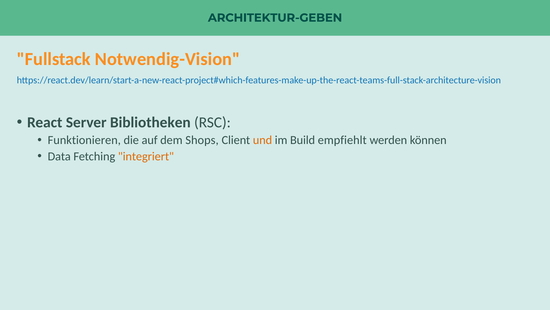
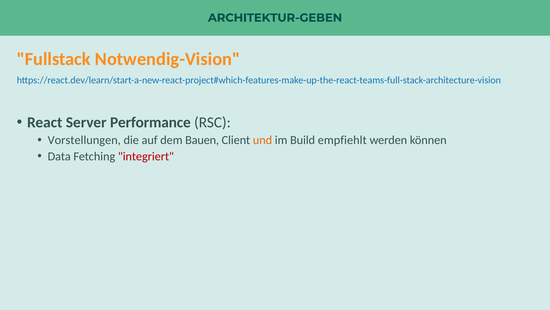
Bibliotheken: Bibliotheken -> Performance (150, 122)
Funktionieren: Funktionieren -> Vorstellungen (84, 140)
Shops: Shops -> Bauen (202, 140)
integriert colour: orange -> red (146, 156)
